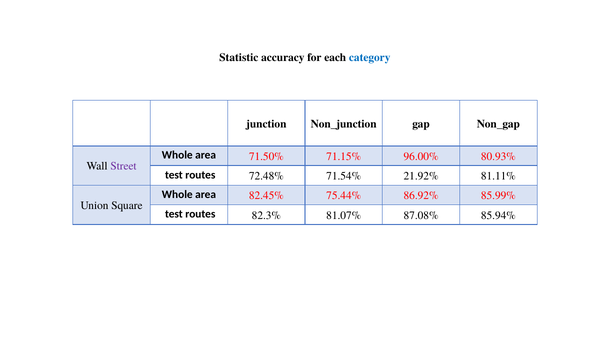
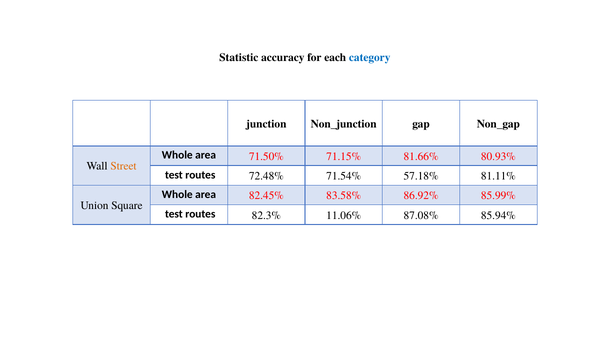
96.00%: 96.00% -> 81.66% (421, 156)
Street colour: purple -> orange (124, 166)
21.92%: 21.92% -> 57.18% (421, 176)
75.44%: 75.44% -> 83.58% (344, 195)
81.07%: 81.07% -> 11.06% (344, 215)
